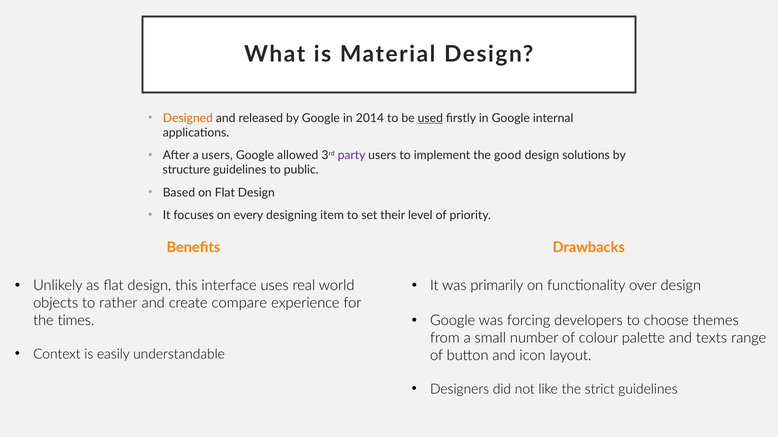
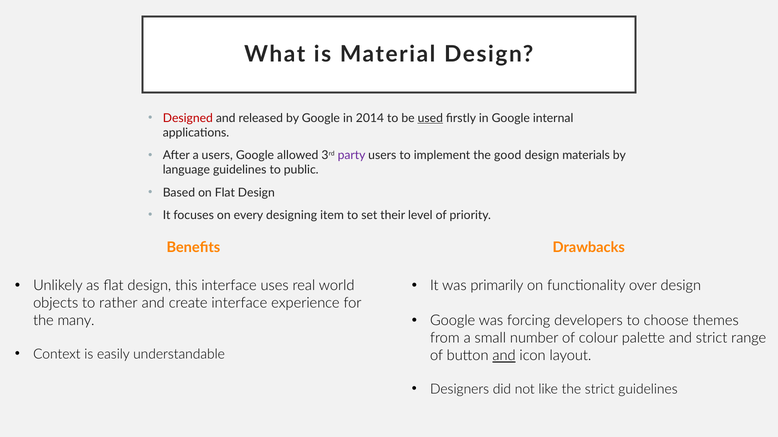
Designed colour: orange -> red (188, 118)
solutions: solutions -> materials (586, 156)
structure: structure -> language (186, 170)
create compare: compare -> interface (239, 304)
times: times -> many (76, 321)
and texts: texts -> strict (712, 339)
and underline: none -> present (504, 356)
